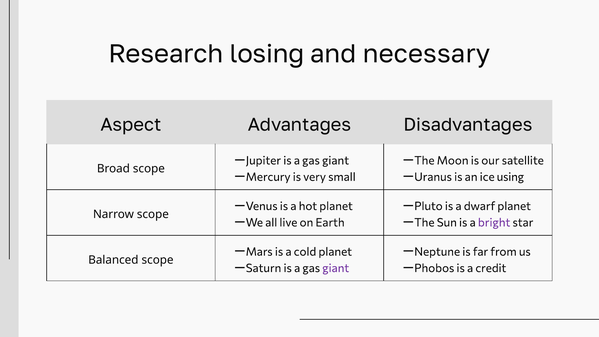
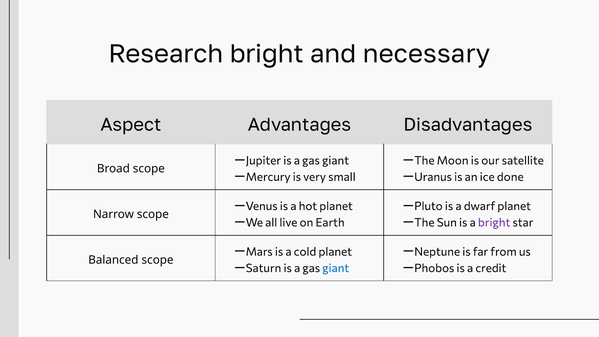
Research losing: losing -> bright (267, 54)
using: using -> done (510, 177)
giant colour: purple -> blue (336, 268)
